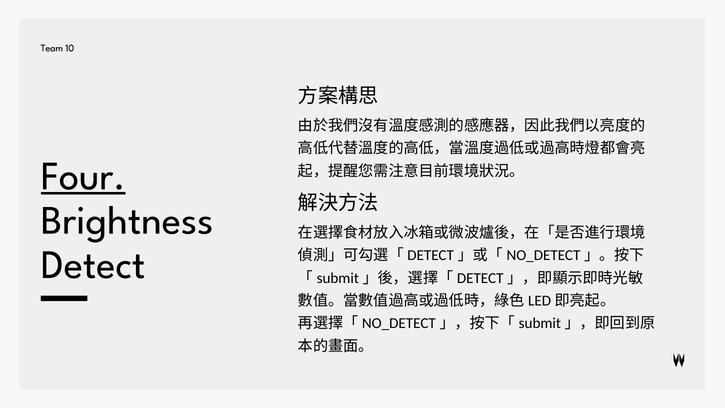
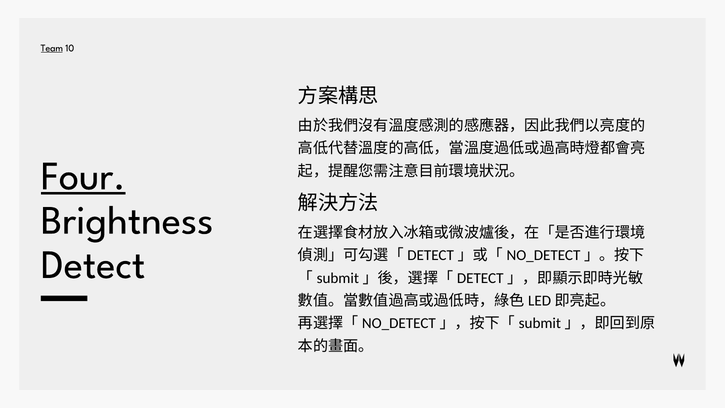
Team underline: none -> present (52, 48)
